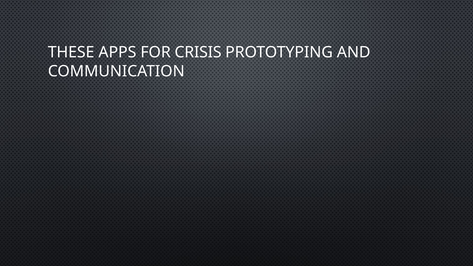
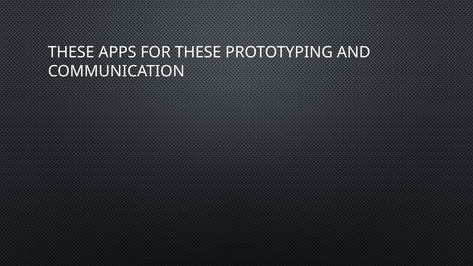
FOR CRISIS: CRISIS -> THESE (198, 52)
